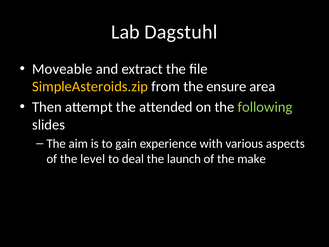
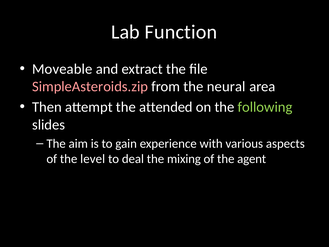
Dagstuhl: Dagstuhl -> Function (181, 32)
SimpleAsteroids.zip colour: yellow -> pink (90, 87)
ensure: ensure -> neural (226, 87)
launch: launch -> mixing (184, 159)
make: make -> agent (252, 159)
